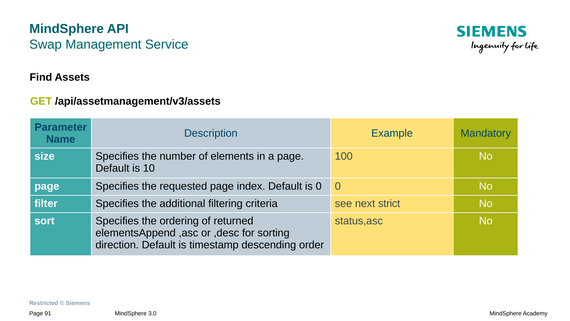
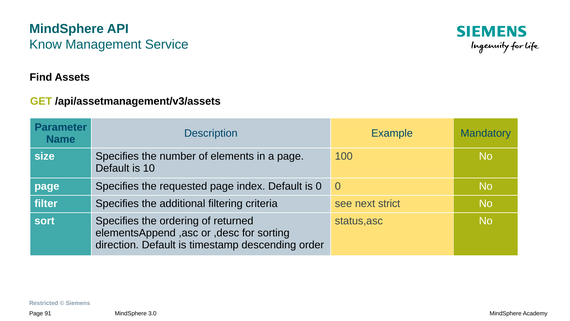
Swap: Swap -> Know (46, 45)
